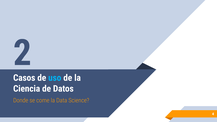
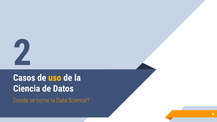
uso colour: light blue -> yellow (55, 78)
